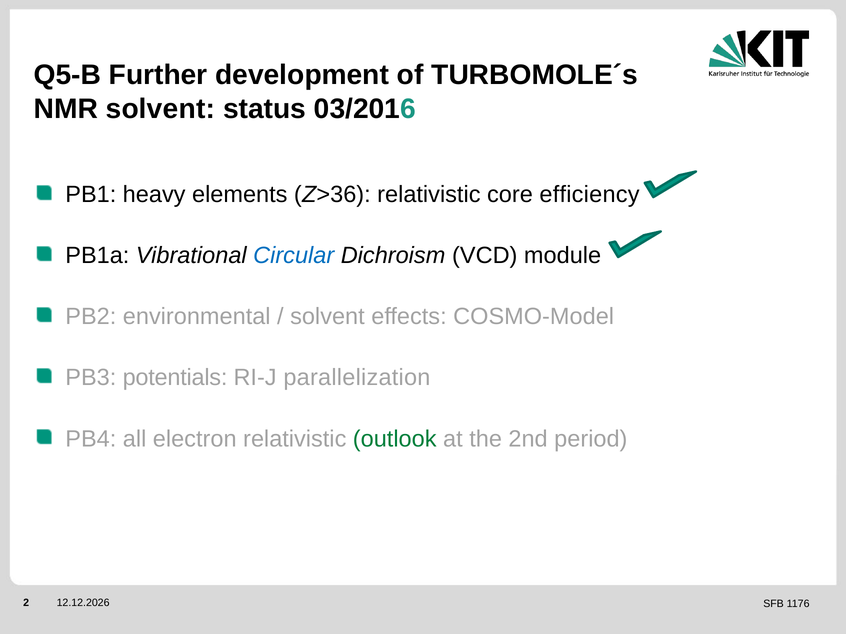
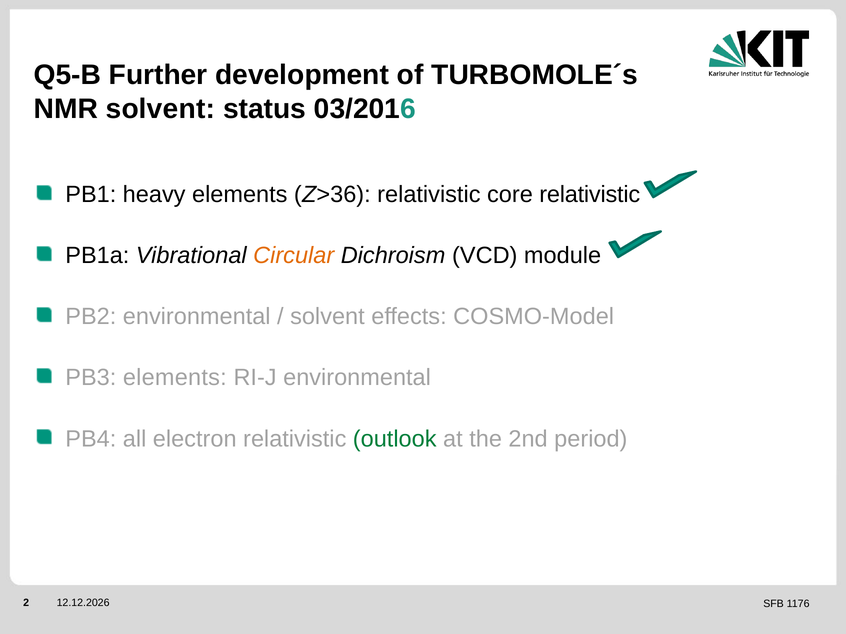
core efficiency: efficiency -> relativistic (590, 195)
Circular colour: blue -> orange (294, 256)
PB3 potentials: potentials -> elements (175, 378)
RI-J parallelization: parallelization -> environmental (357, 378)
